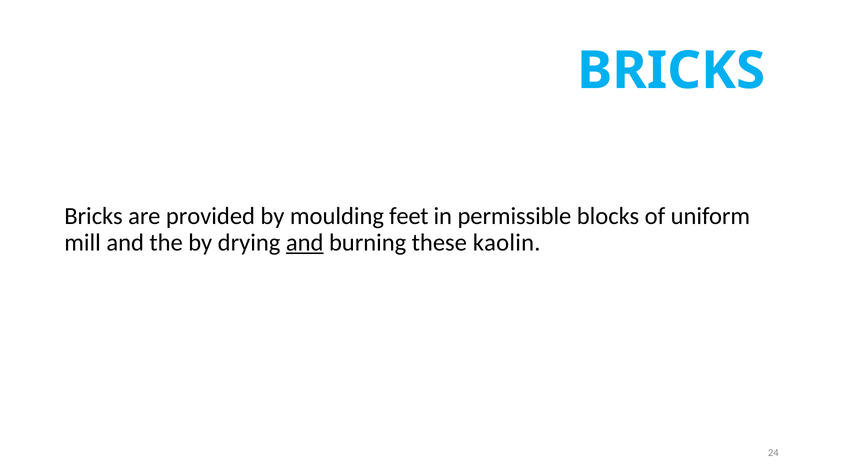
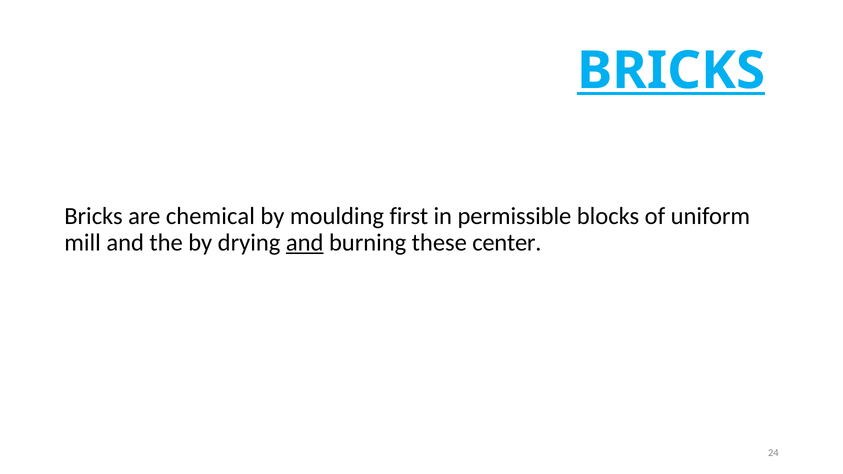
BRICKS underline: none -> present (671, 71)
provided: provided -> chemical (210, 216)
feet: feet -> first (409, 216)
kaolin: kaolin -> center (507, 243)
